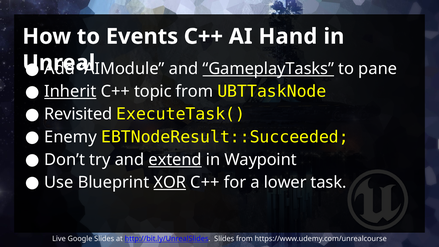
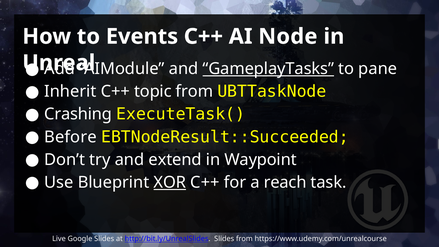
Hand: Hand -> Node (288, 36)
Inherit underline: present -> none (70, 91)
Revisited: Revisited -> Crashing (78, 114)
Enemy: Enemy -> Before (70, 137)
extend underline: present -> none (175, 160)
lower: lower -> reach (285, 182)
